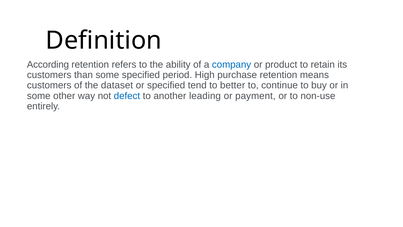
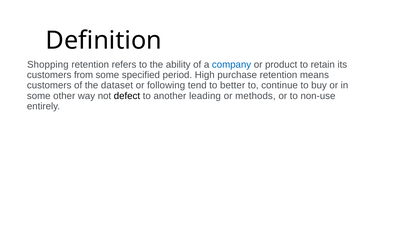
According: According -> Shopping (48, 64)
than: than -> from (84, 75)
or specified: specified -> following (166, 85)
defect colour: blue -> black (127, 96)
payment: payment -> methods (255, 96)
